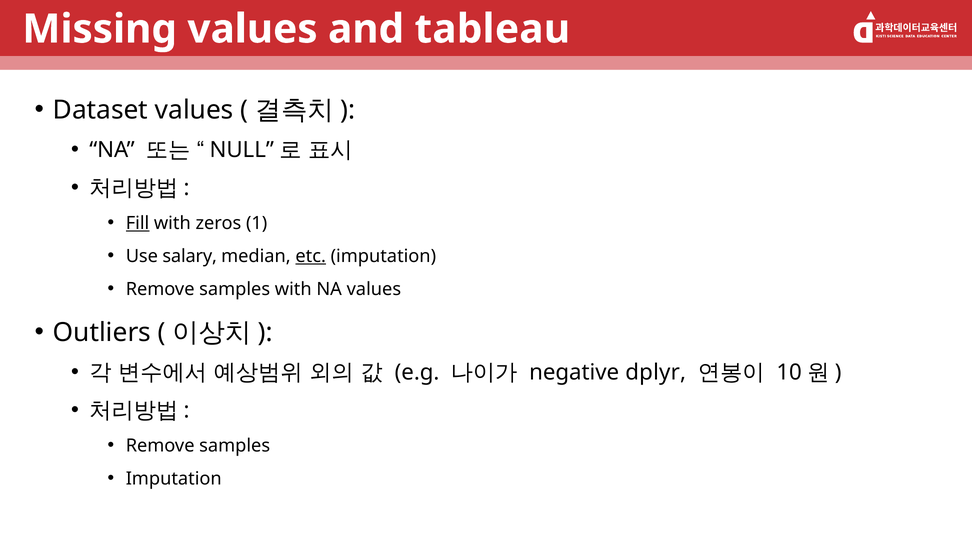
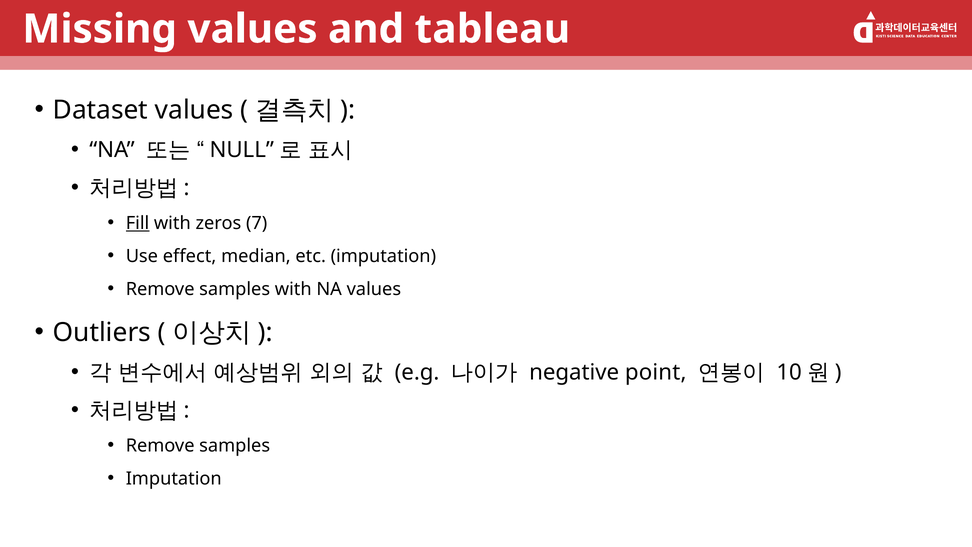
1: 1 -> 7 (257, 223)
salary: salary -> effect (190, 256)
etc underline: present -> none (311, 256)
dplyr: dplyr -> point (656, 372)
